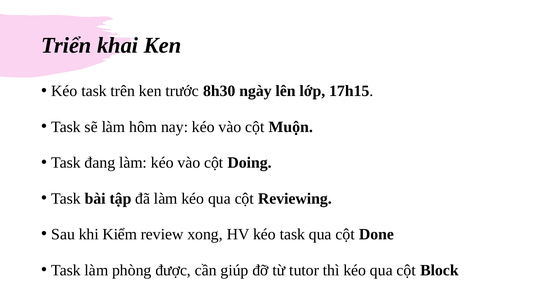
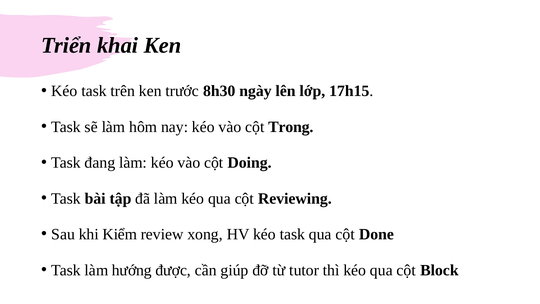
Muộn: Muộn -> Trong (291, 127)
phòng: phòng -> hướng (132, 270)
